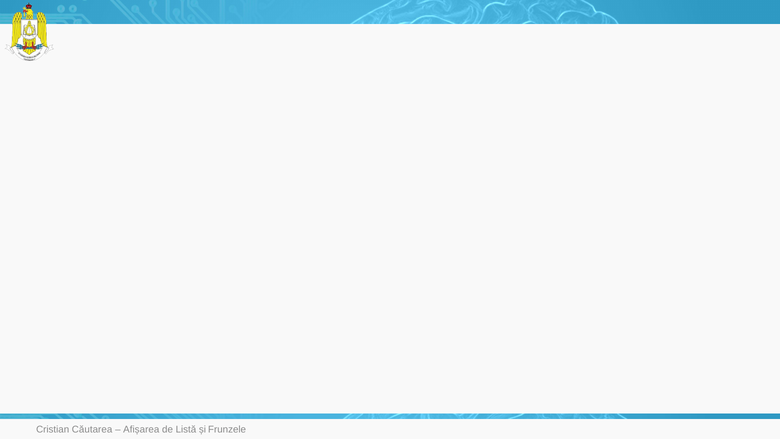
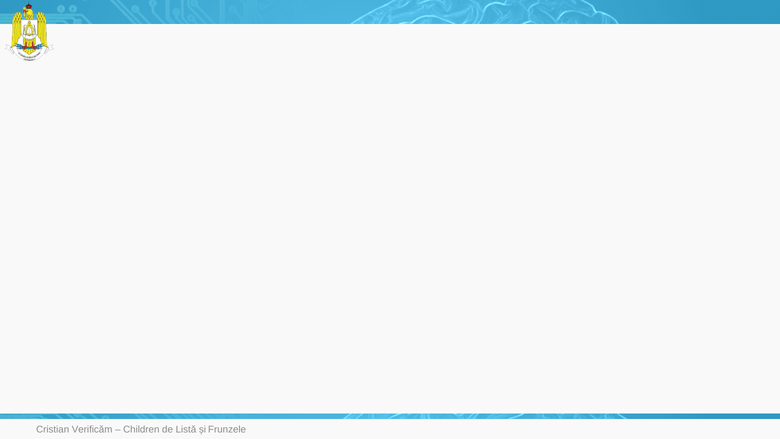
Căutarea: Căutarea -> Verificăm (92, 429)
Afișarea: Afișarea -> Children (141, 429)
